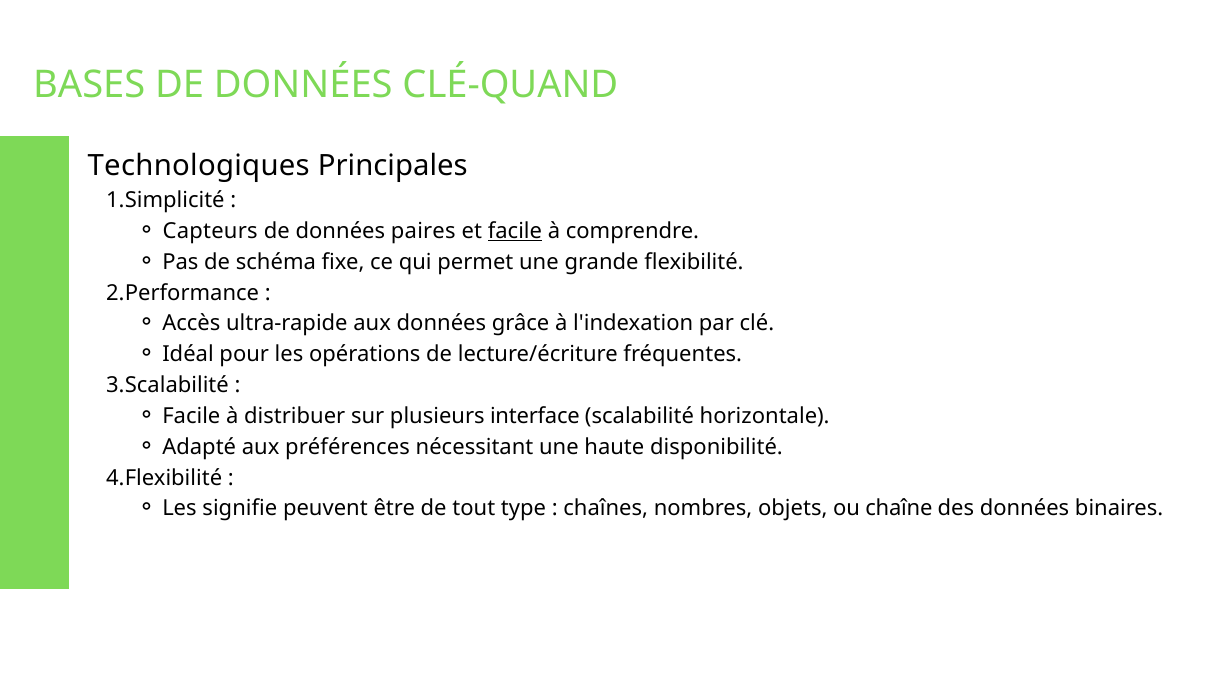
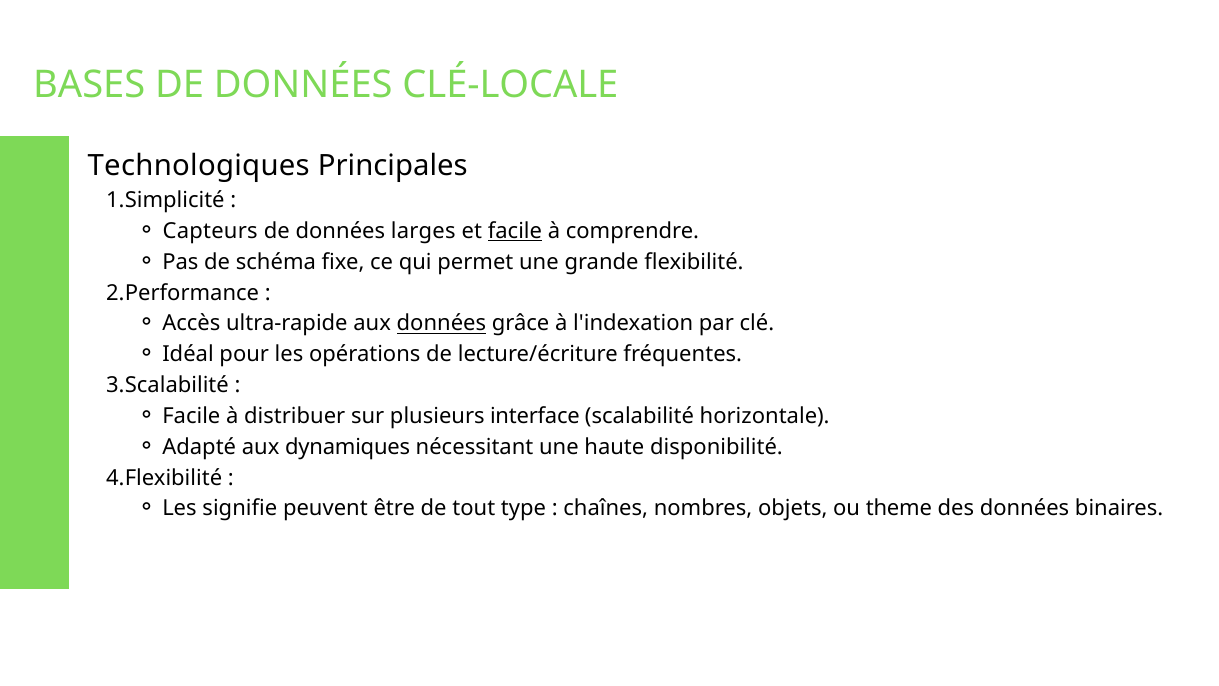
CLÉ-QUAND: CLÉ-QUAND -> CLÉ-LOCALE (510, 85)
paires: paires -> larges (423, 231)
données underline: none -> present (441, 324)
préférences: préférences -> dynamiques (348, 447)
chaîne: chaîne -> theme (899, 508)
